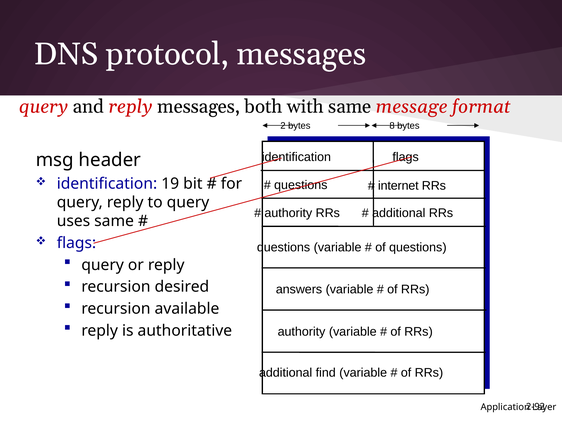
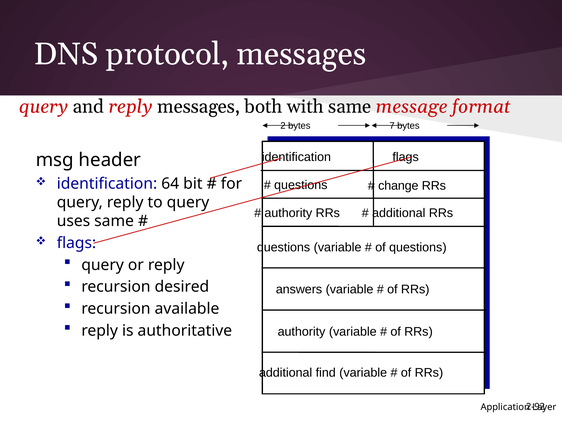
8: 8 -> 7 (392, 126)
19: 19 -> 64 (170, 183)
internet: internet -> change (398, 185)
